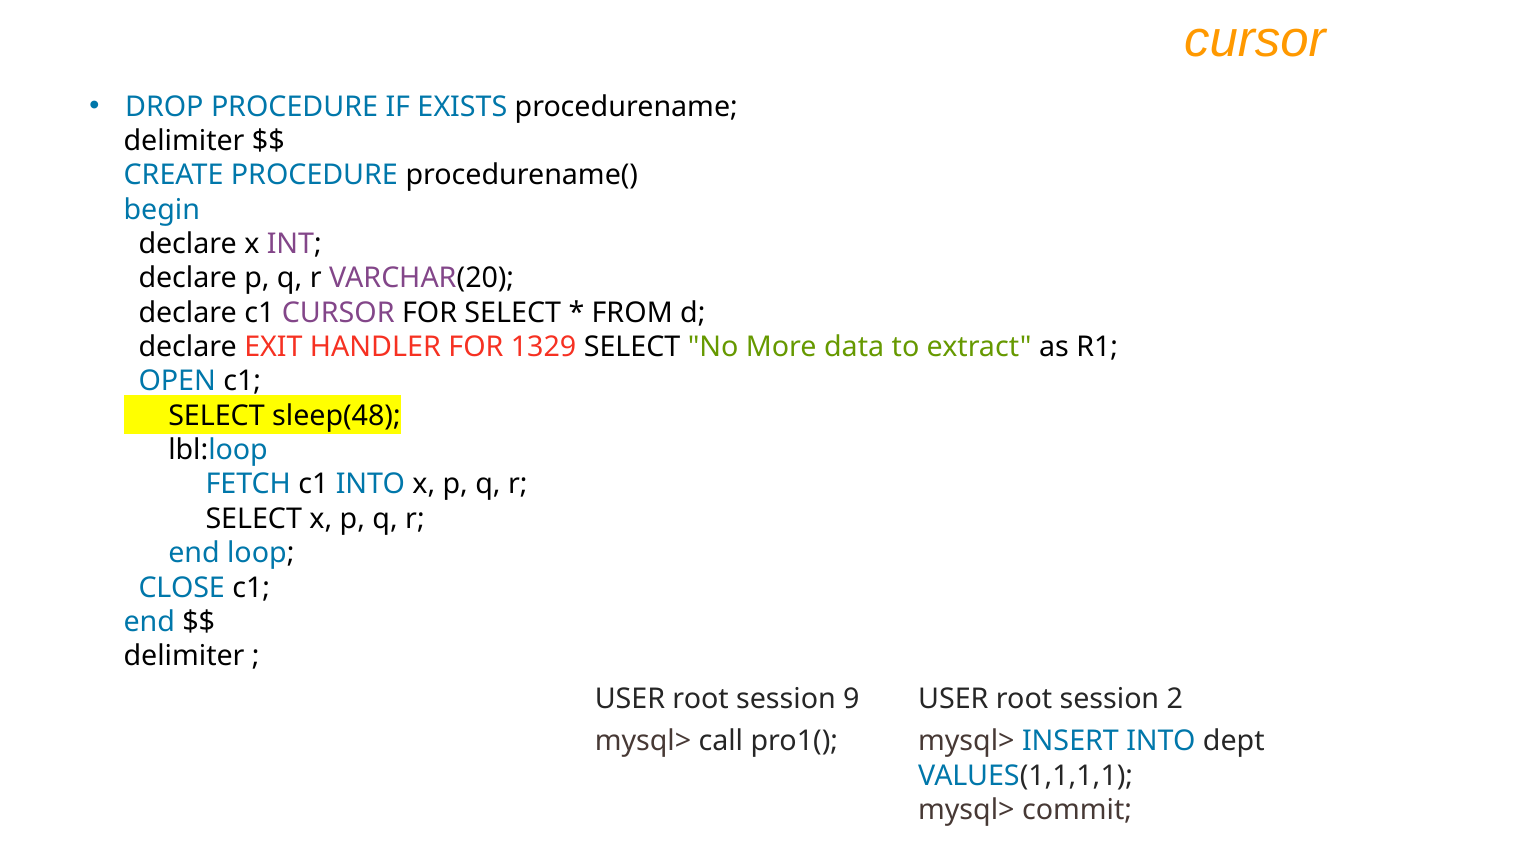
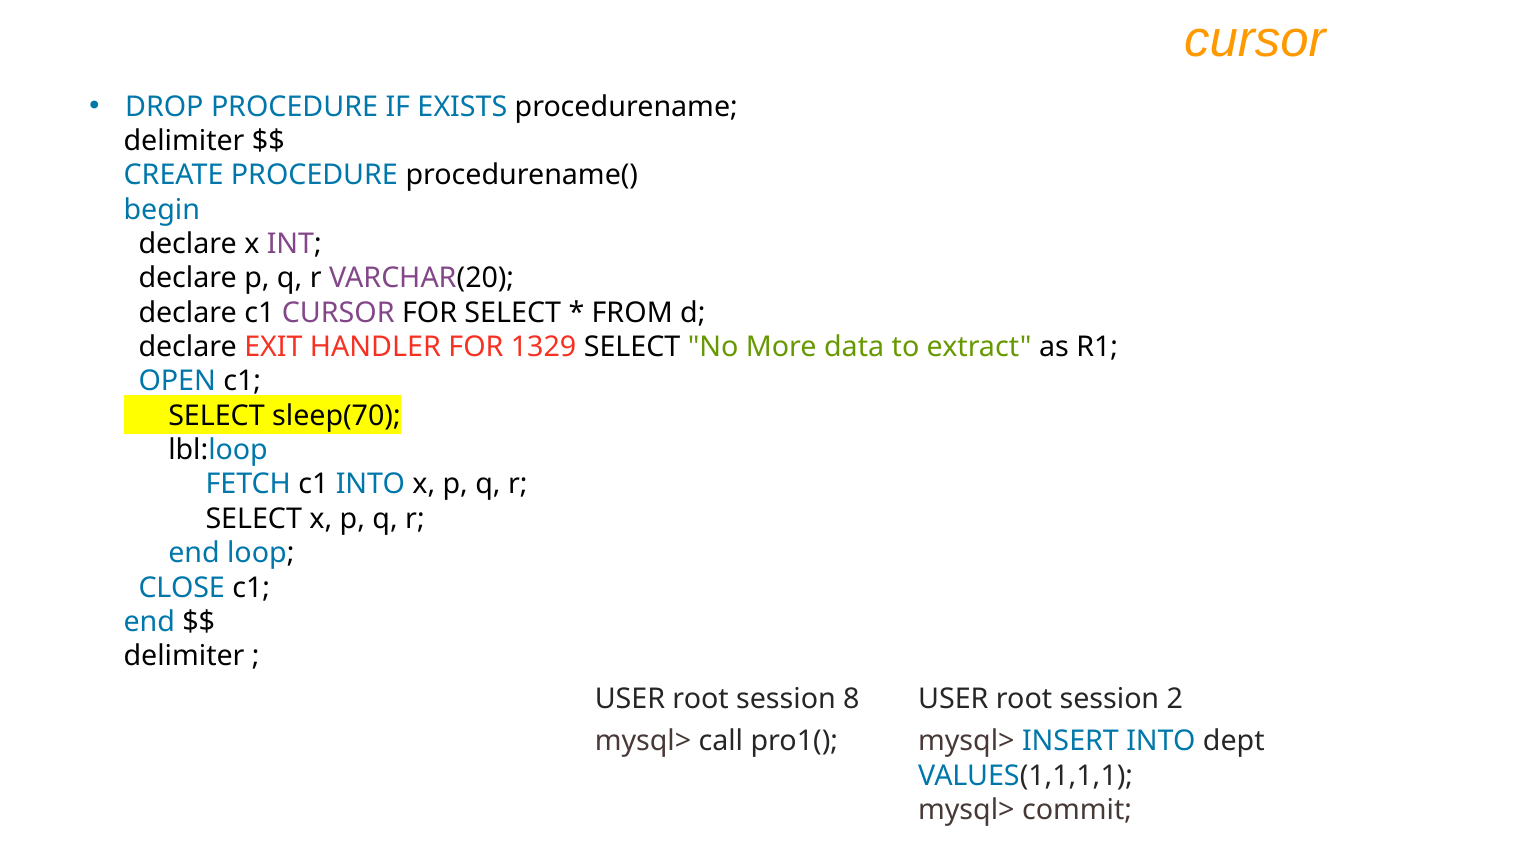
sleep(48: sleep(48 -> sleep(70 (336, 416)
9: 9 -> 8 (851, 700)
